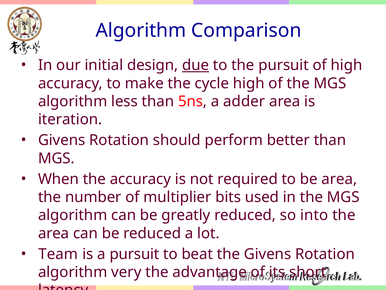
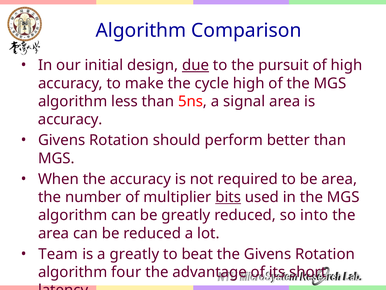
adder: adder -> signal (244, 101)
iteration: iteration -> accuracy (70, 119)
bits underline: none -> present (228, 197)
a pursuit: pursuit -> greatly (134, 254)
very: very -> four (126, 272)
